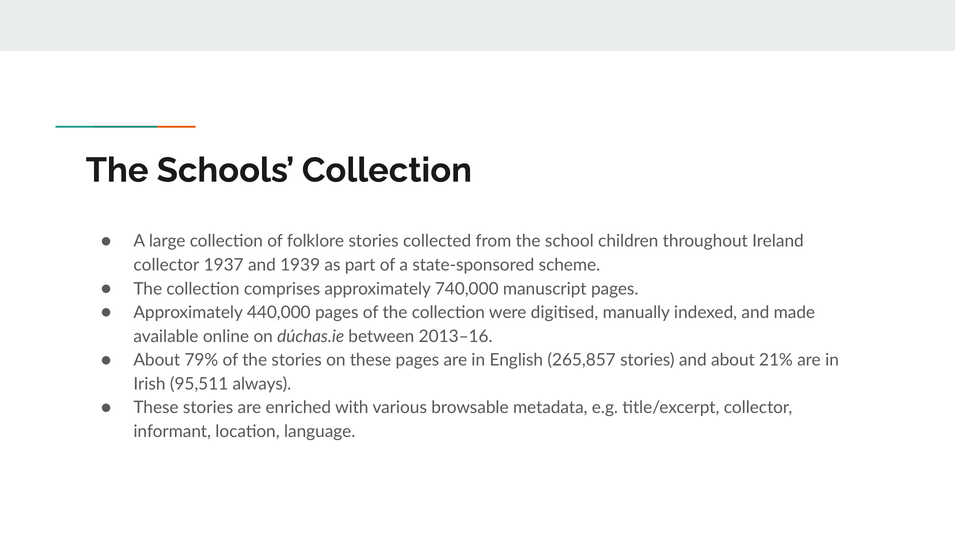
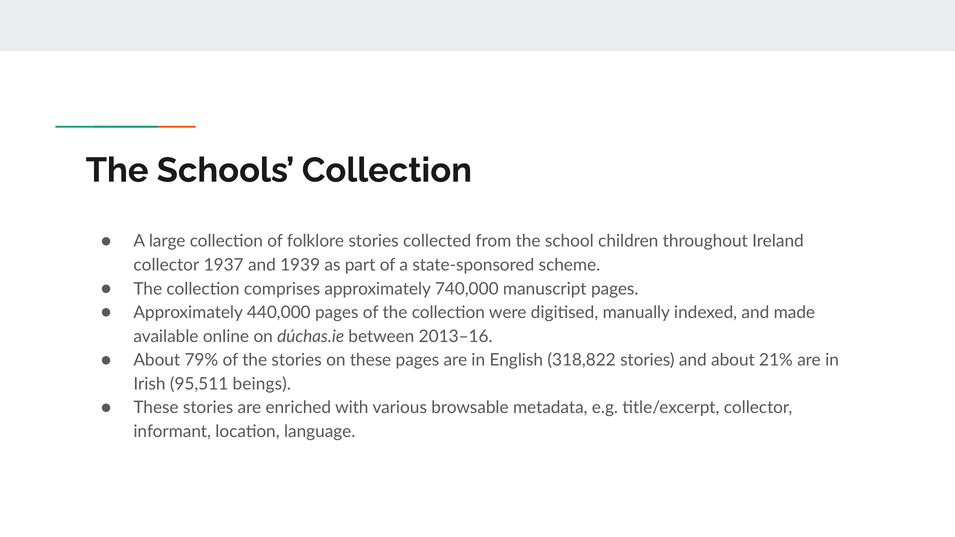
265,857: 265,857 -> 318,822 (582, 360)
always: always -> beings (262, 384)
